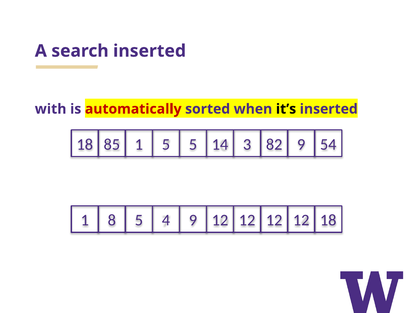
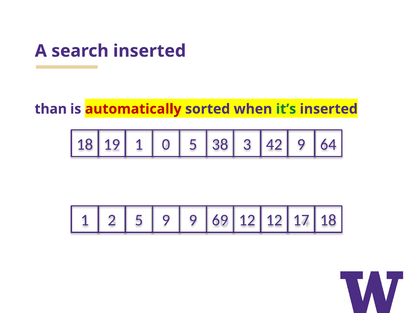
with: with -> than (51, 109)
it’s colour: black -> green (286, 109)
85: 85 -> 19 (112, 145)
1 5: 5 -> 0 (166, 145)
14: 14 -> 38 (220, 145)
82: 82 -> 42 (274, 145)
54: 54 -> 64 (328, 145)
8: 8 -> 2 (112, 221)
5 4: 4 -> 9 (166, 221)
9 12: 12 -> 69 (220, 221)
12: 12 -> 17 (301, 221)
